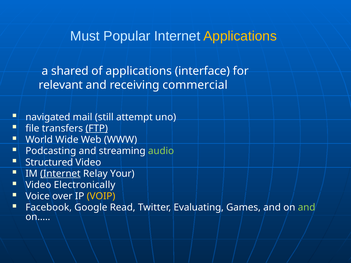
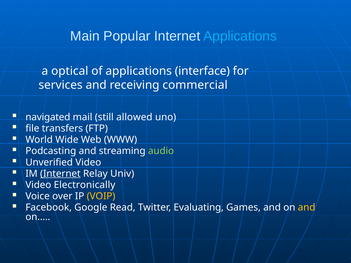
Must: Must -> Main (85, 36)
Applications colour: yellow -> light blue (240, 36)
shared: shared -> optical (70, 71)
relevant: relevant -> services (61, 85)
attempt: attempt -> allowed (134, 117)
FTP underline: present -> none (97, 128)
Structured: Structured -> Unverified (49, 162)
Your: Your -> Univ (122, 174)
and colour: light green -> yellow (307, 208)
